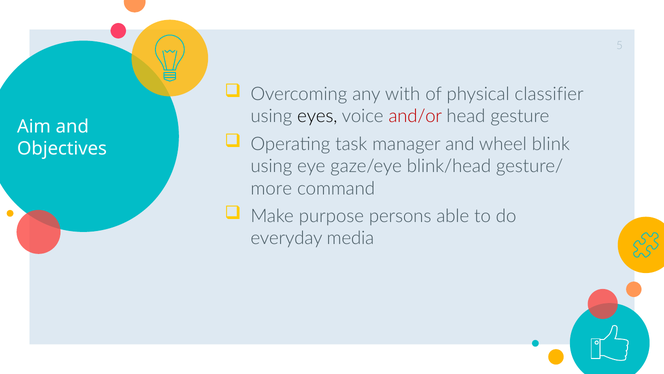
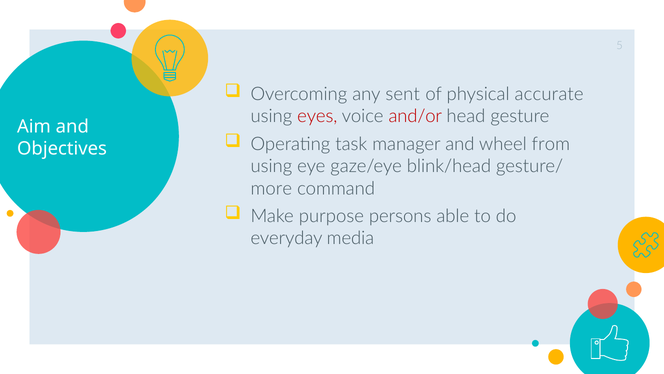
with: with -> sent (403, 94)
classifier: classifier -> accurate (549, 94)
eyes colour: black -> red (317, 116)
blink: blink -> from (551, 144)
